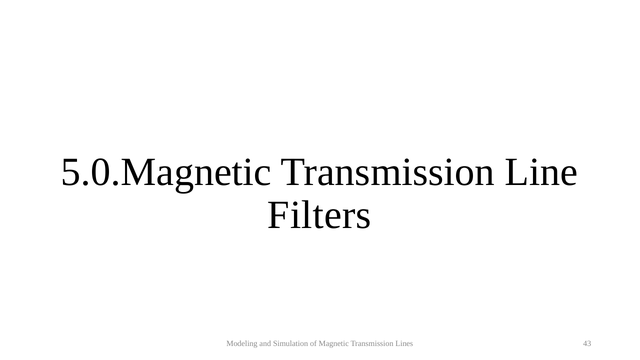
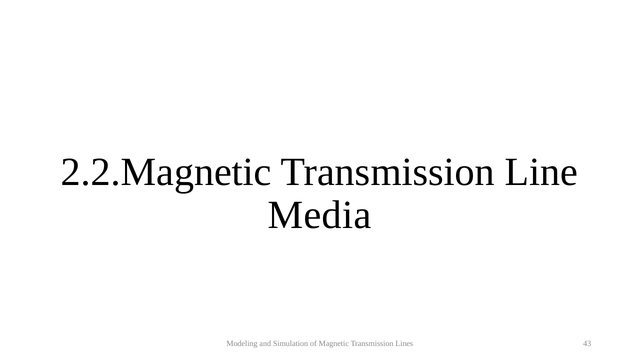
5.0.Magnetic: 5.0.Magnetic -> 2.2.Magnetic (166, 172)
Filters: Filters -> Media (319, 215)
